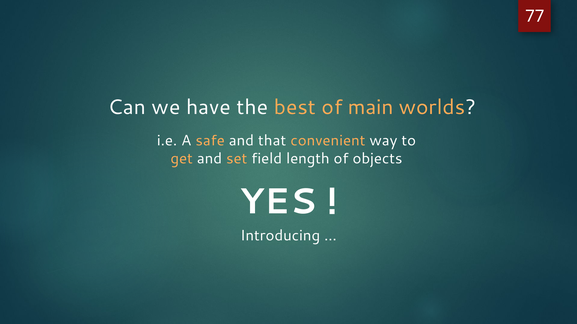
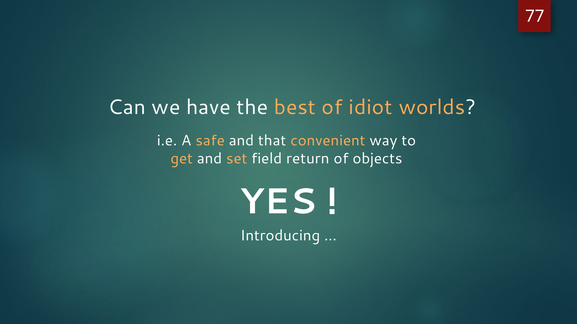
main: main -> idiot (371, 108)
length: length -> return (308, 159)
